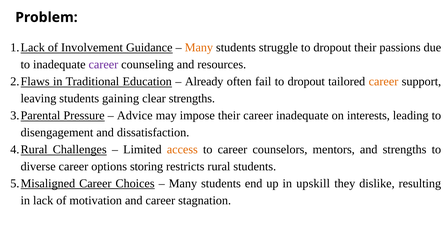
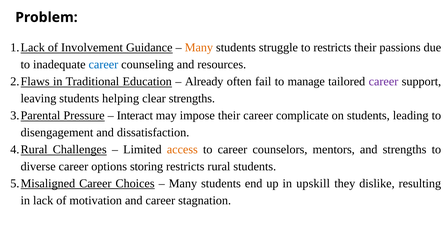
struggle to dropout: dropout -> restricts (332, 48)
career colour: purple -> blue (103, 65)
fail to dropout: dropout -> manage (306, 82)
career colour: orange -> purple (383, 82)
gaining: gaining -> helping (121, 99)
Advice: Advice -> Interact (135, 116)
career inadequate: inadequate -> complicate (302, 116)
on interests: interests -> students (368, 116)
